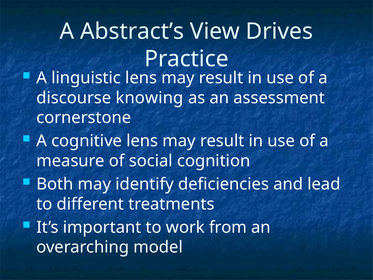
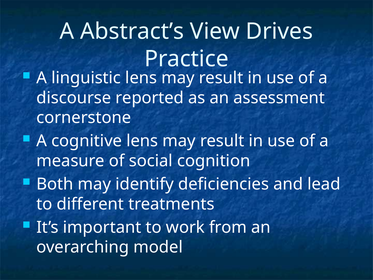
knowing: knowing -> reported (150, 98)
